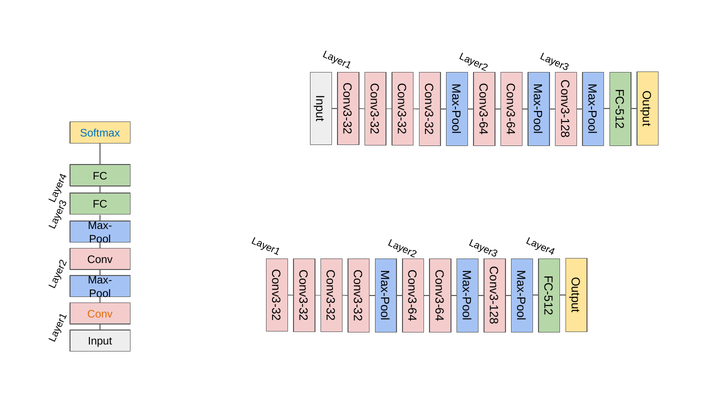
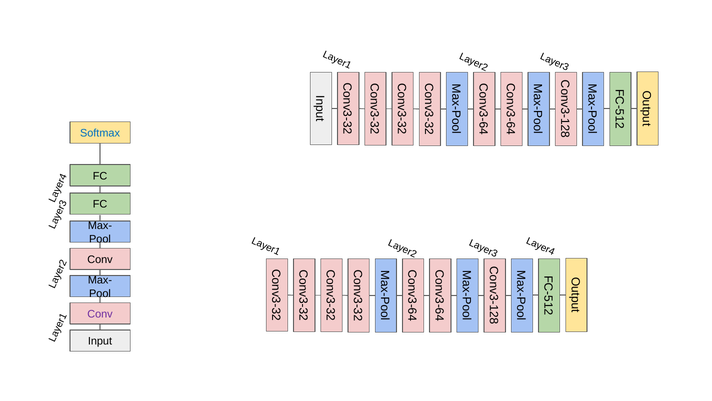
Conv colour: orange -> purple (100, 314)
